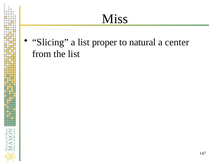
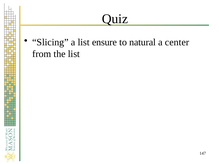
Miss: Miss -> Quiz (115, 19)
proper: proper -> ensure (104, 42)
